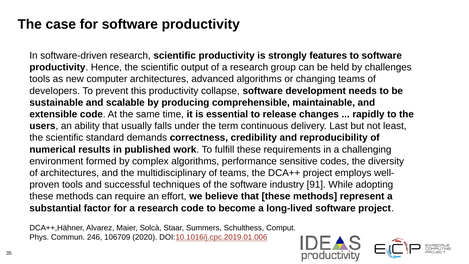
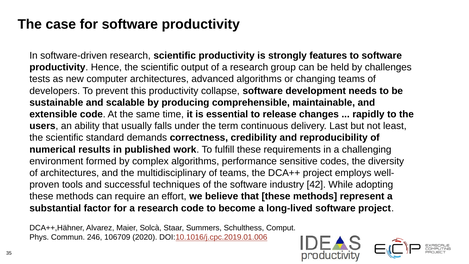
tools: tools -> tests (40, 79)
91: 91 -> 42 (316, 185)
